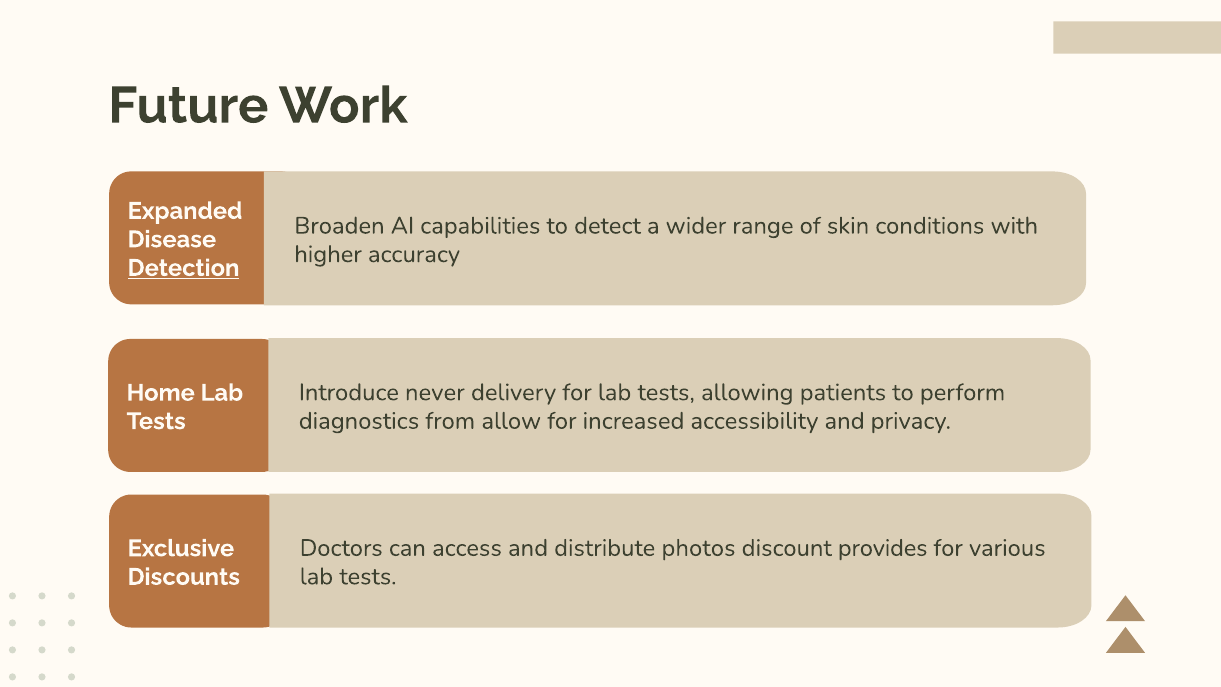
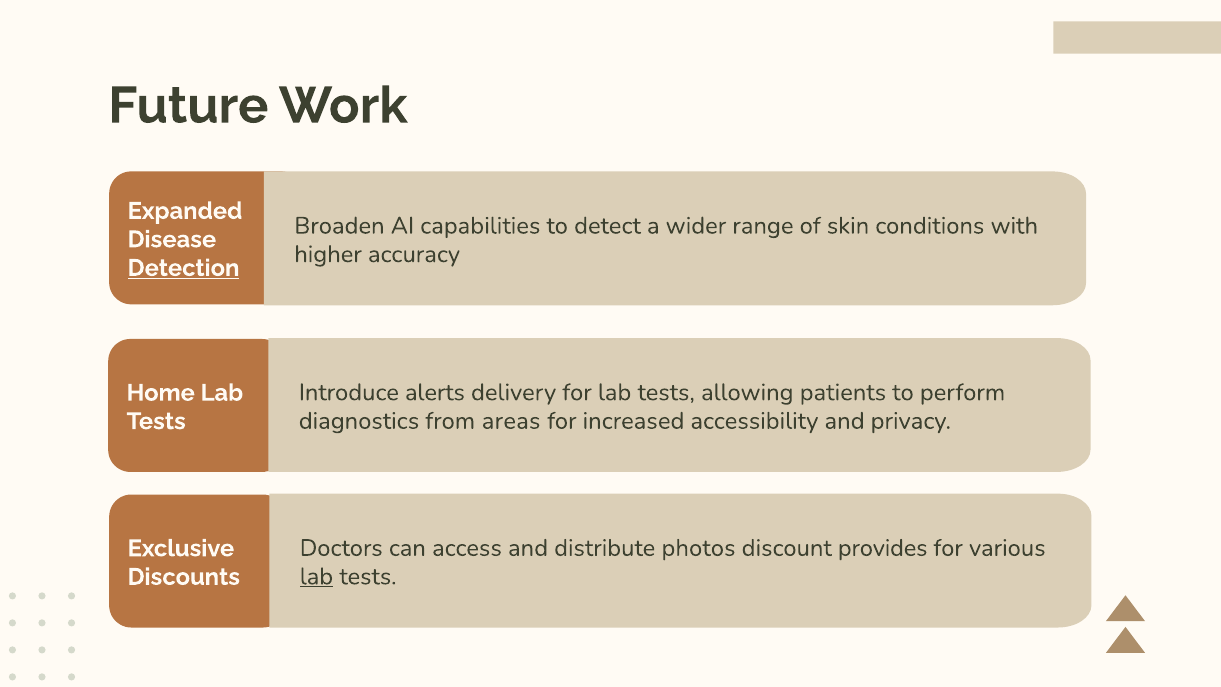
never: never -> alerts (435, 392)
allow: allow -> areas (511, 421)
lab underline: none -> present (316, 576)
